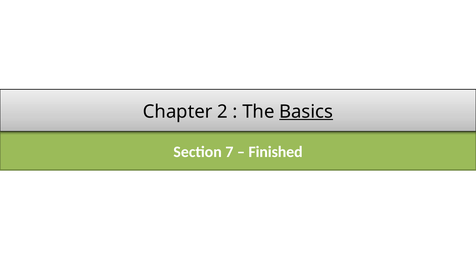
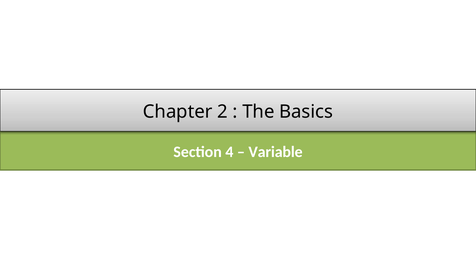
Basics underline: present -> none (306, 111)
7: 7 -> 4 (229, 152)
Finished: Finished -> Variable (276, 152)
